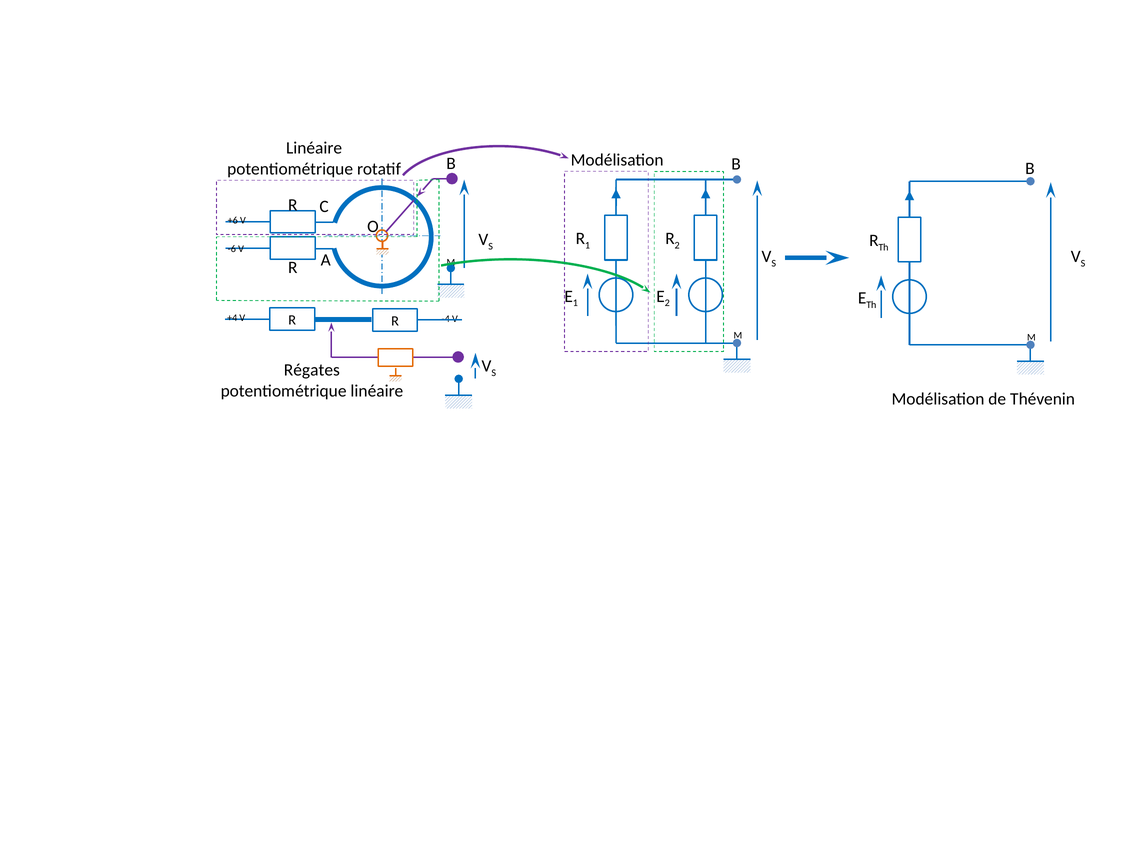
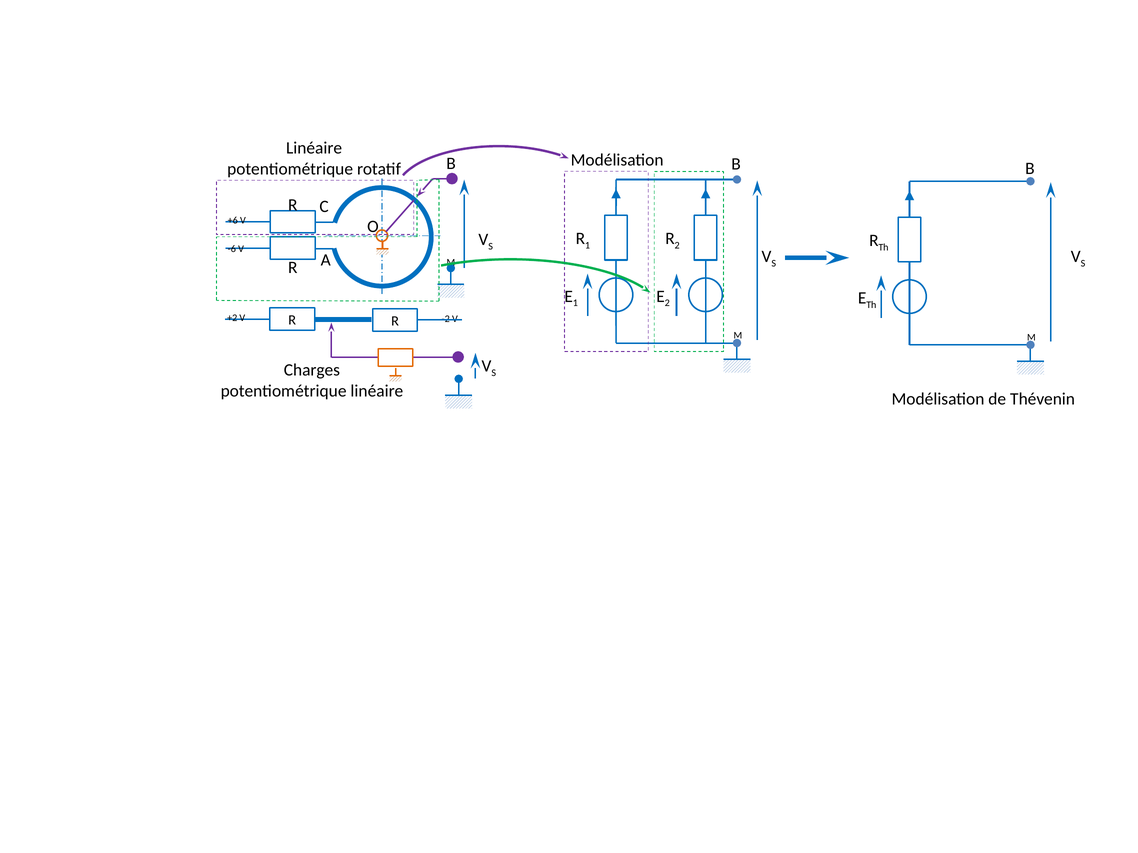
+4: +4 -> +2 (232, 318)
-4: -4 -> -2 (446, 319)
Régates: Régates -> Charges (312, 370)
